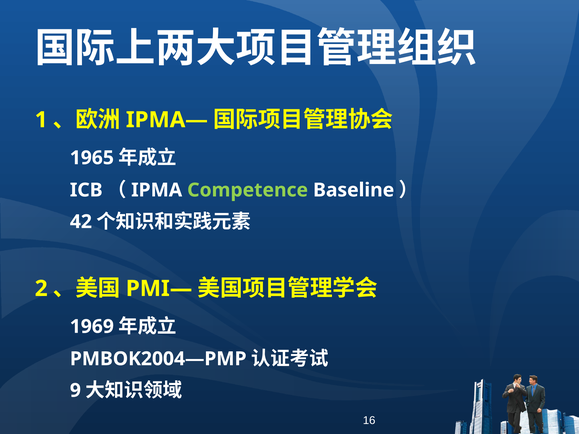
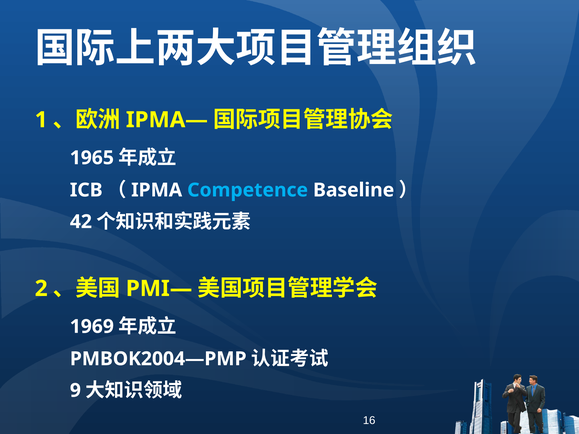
Competence colour: light green -> light blue (248, 190)
